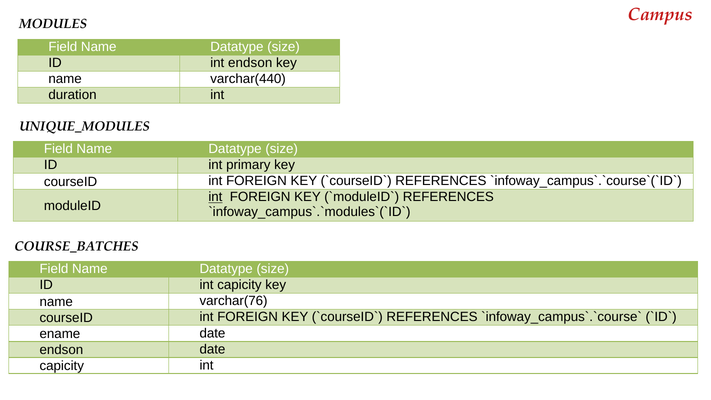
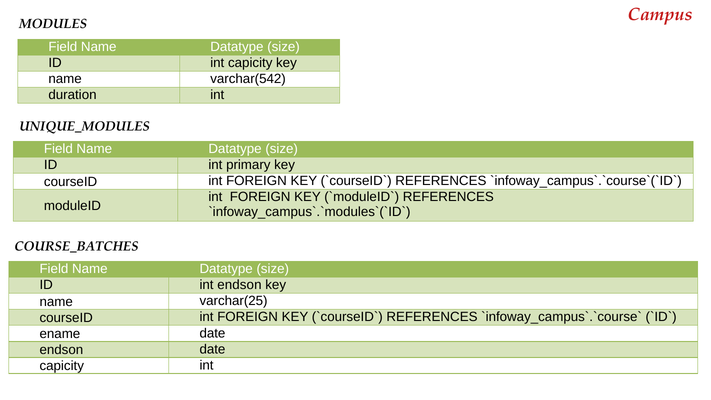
int endson: endson -> capicity (250, 63)
varchar(440: varchar(440 -> varchar(542 (248, 79)
int underline: present -> none (215, 197)
int capicity: capicity -> endson (239, 285)
varchar(76: varchar(76 -> varchar(25 (234, 301)
